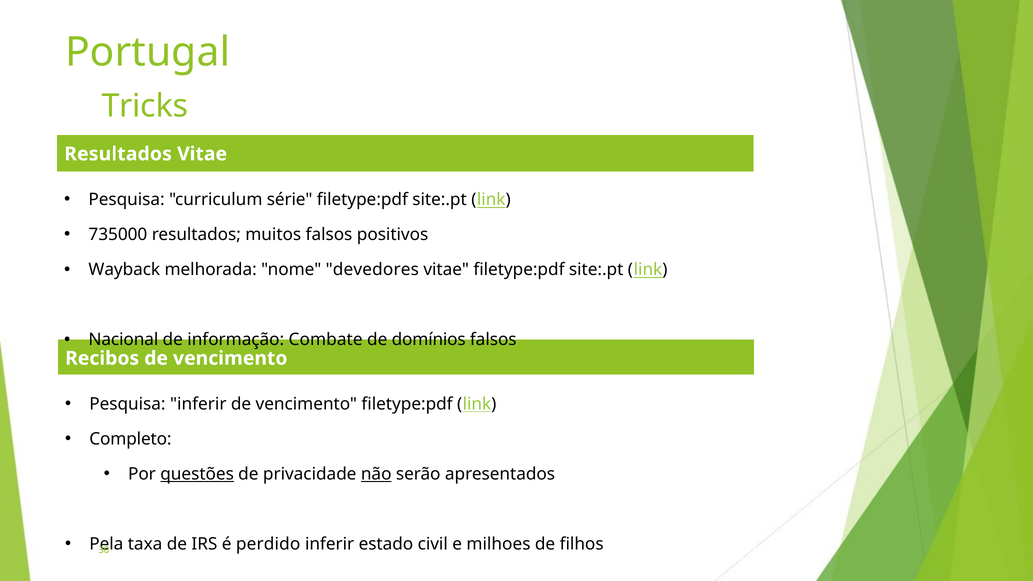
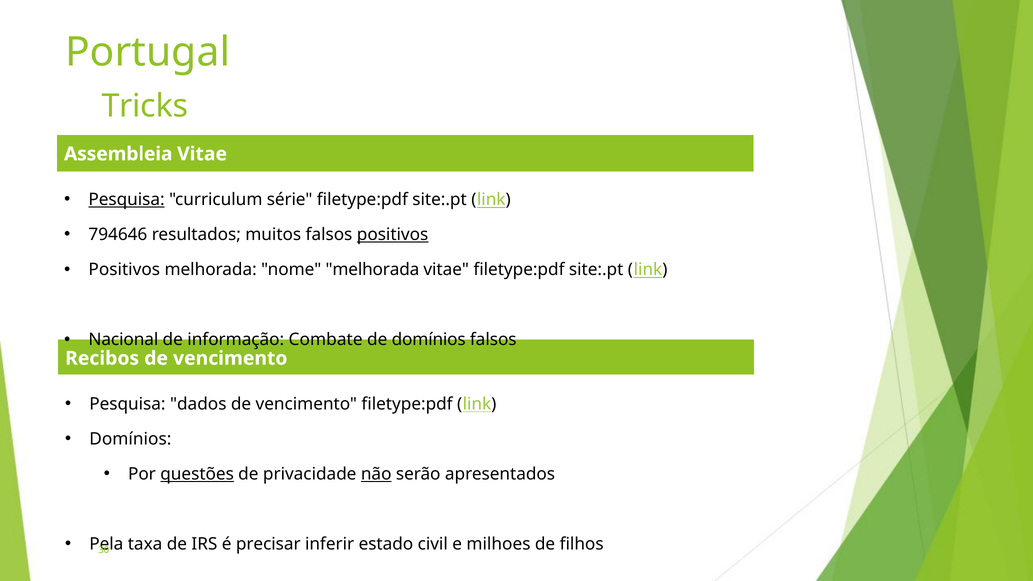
Resultados: Resultados -> Assembleia (118, 154)
Pesquisa underline: none -> present (127, 200)
735000: 735000 -> 794646 (118, 235)
positivos underline: none -> present (393, 235)
Wayback: Wayback -> Positivos (124, 270)
nome devedores: devedores -> melhorada (372, 270)
Pesquisa inferir: inferir -> dados (198, 404)
Completo: Completo -> Domínios (130, 439)
perdido: perdido -> precisar (268, 544)
